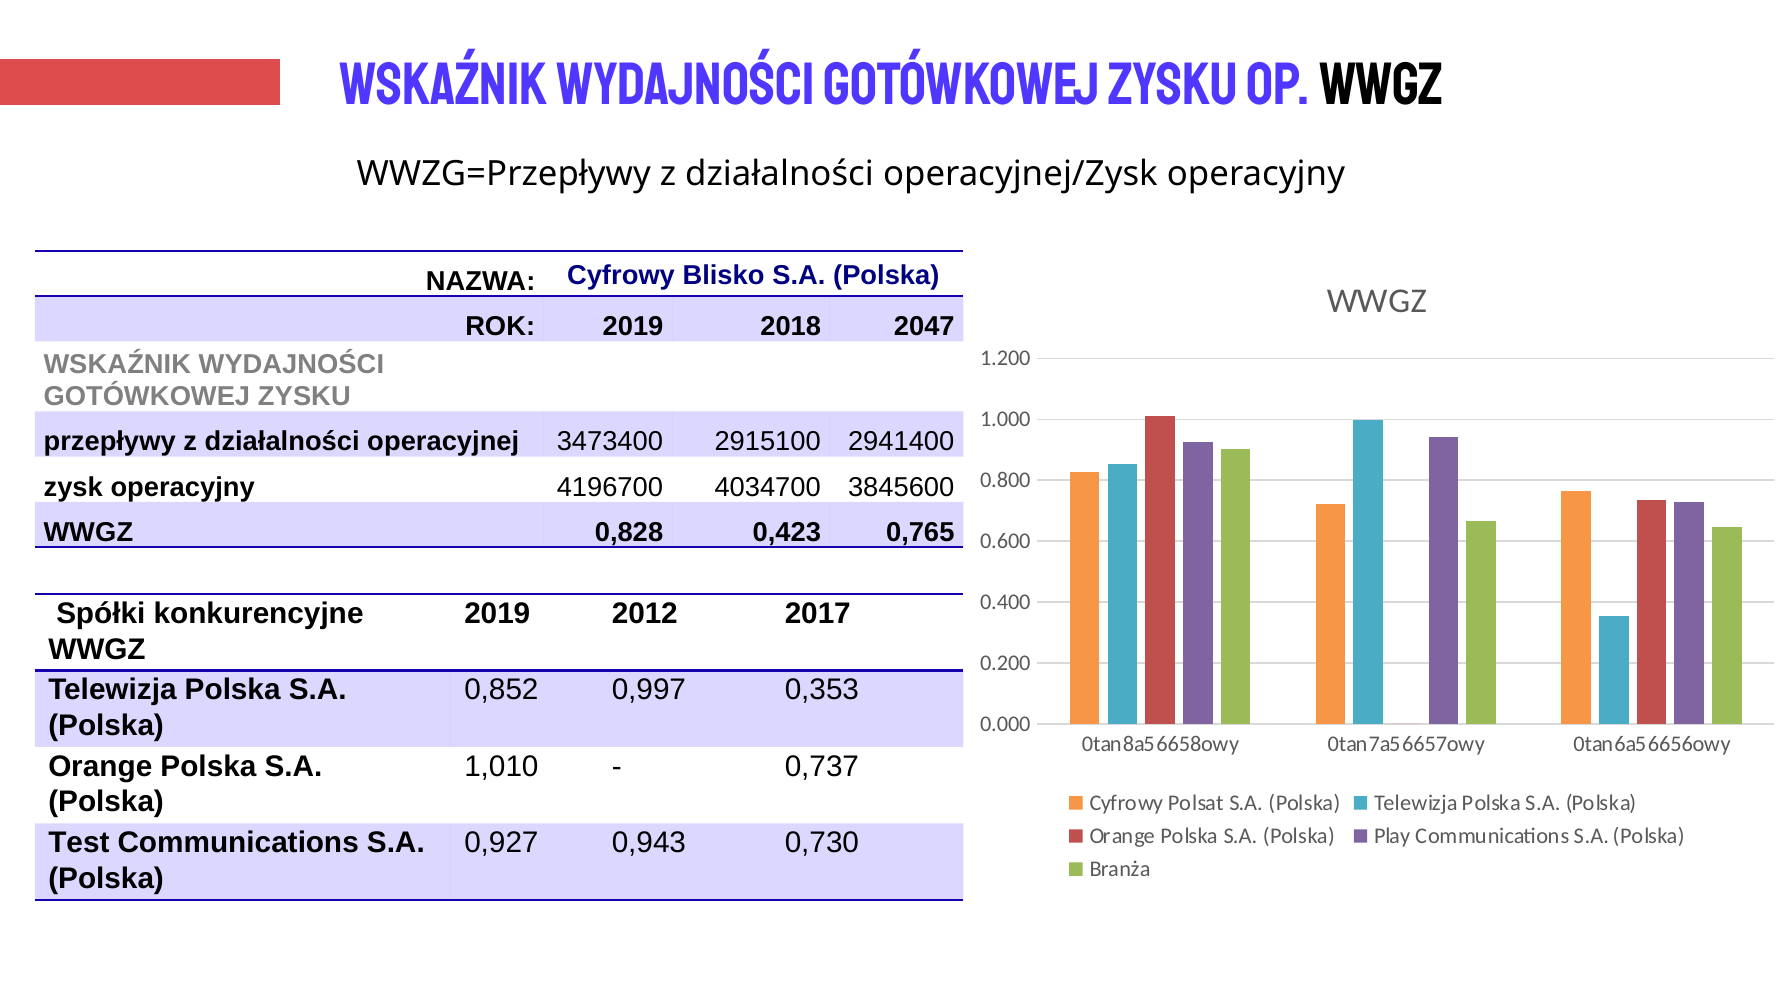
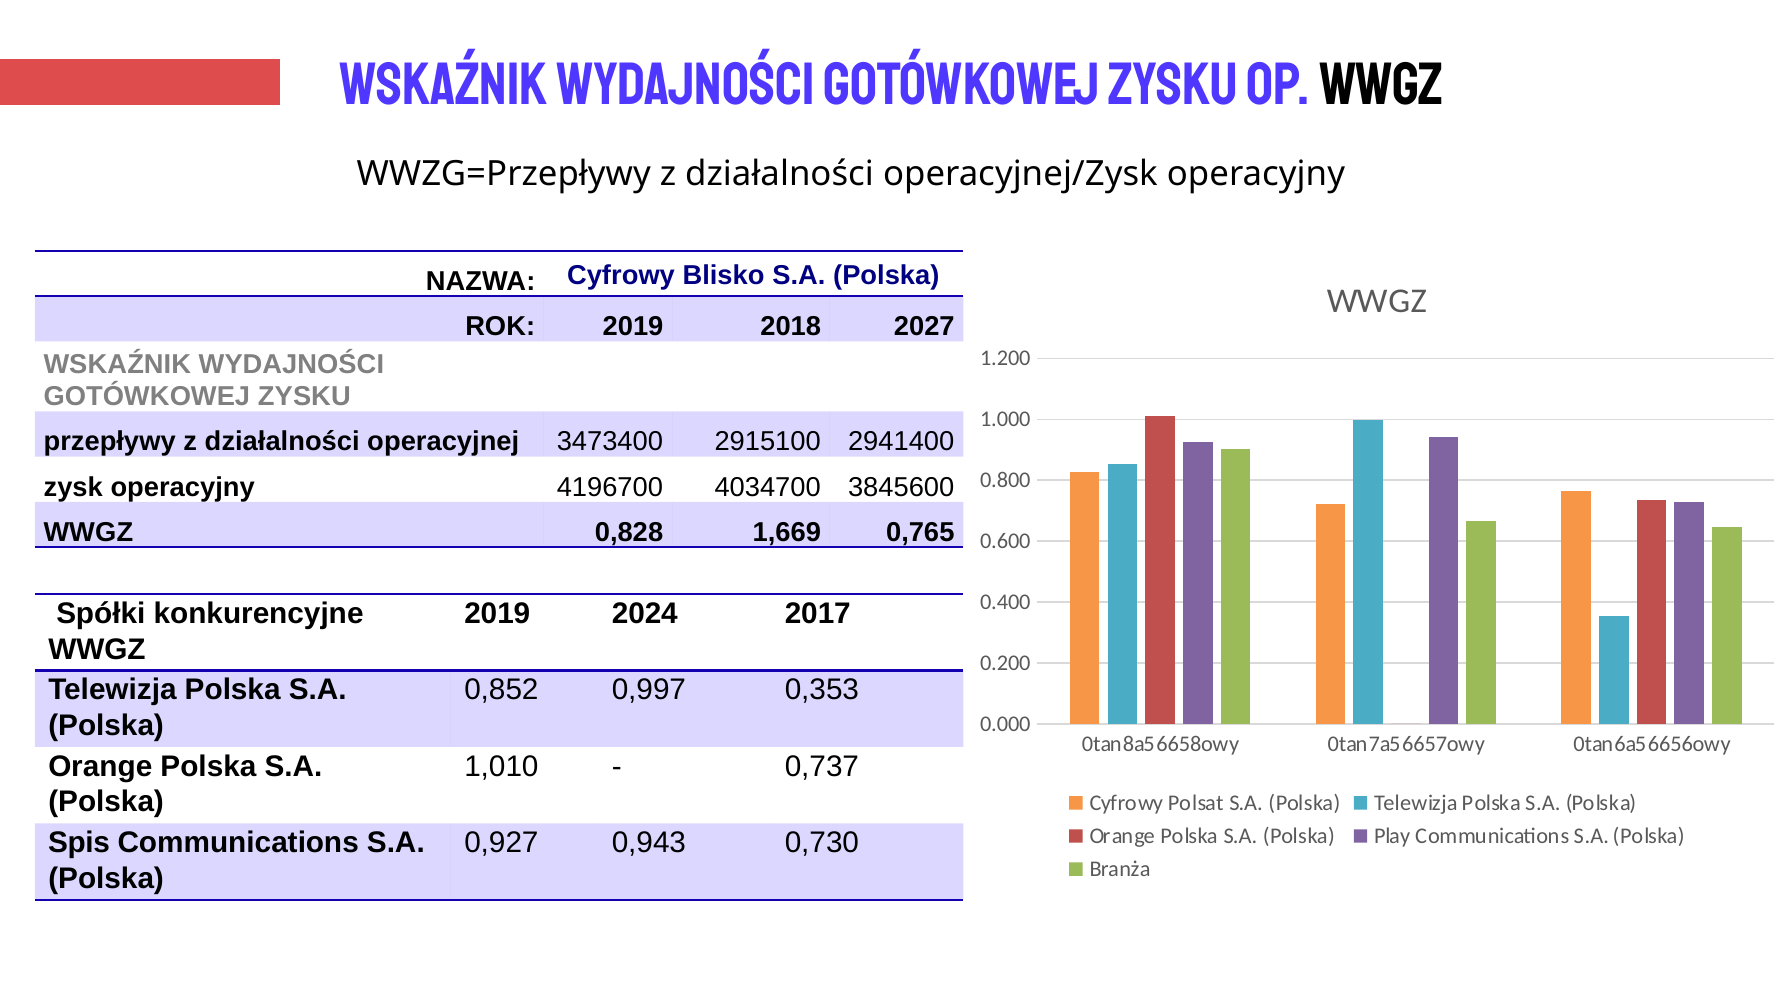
2047: 2047 -> 2027 (924, 327)
0,423: 0,423 -> 1,669 (787, 532)
2012: 2012 -> 2024 (645, 614)
Test: Test -> Spis (79, 843)
